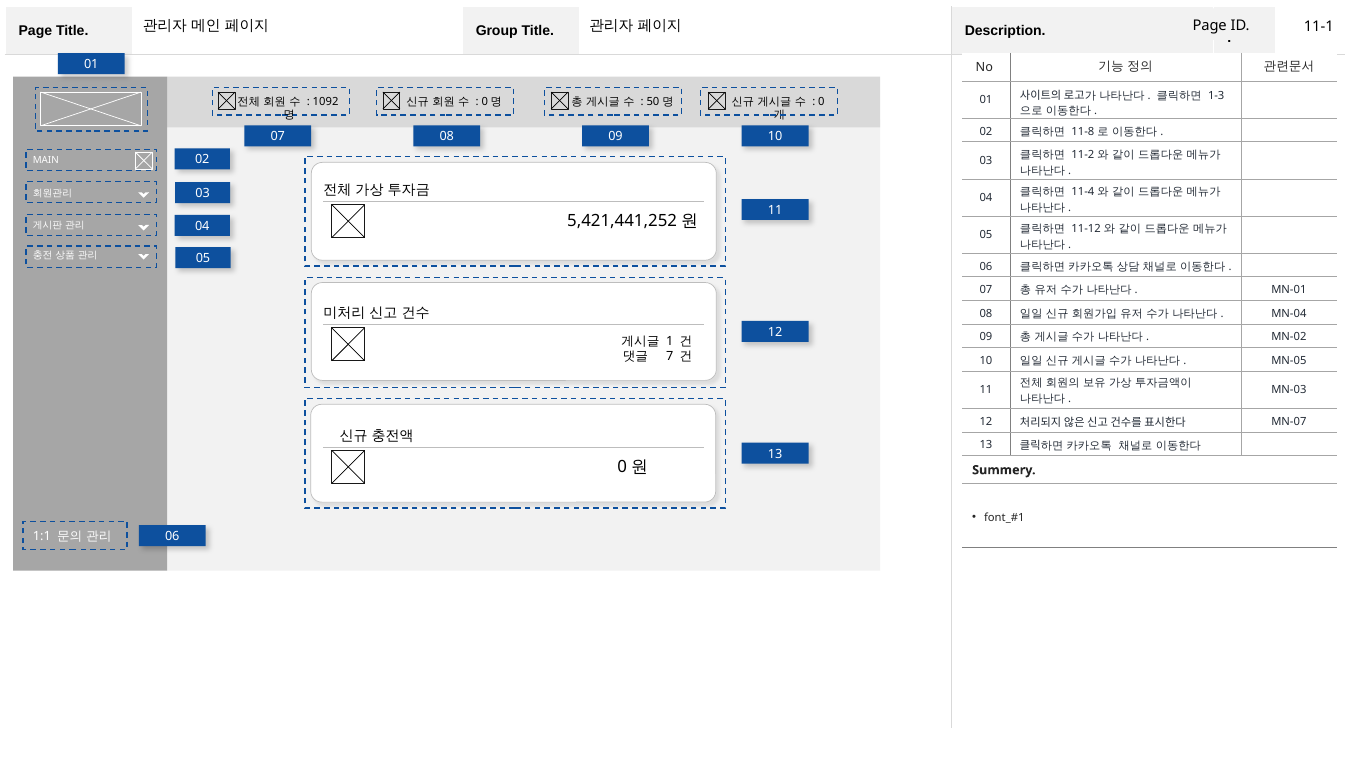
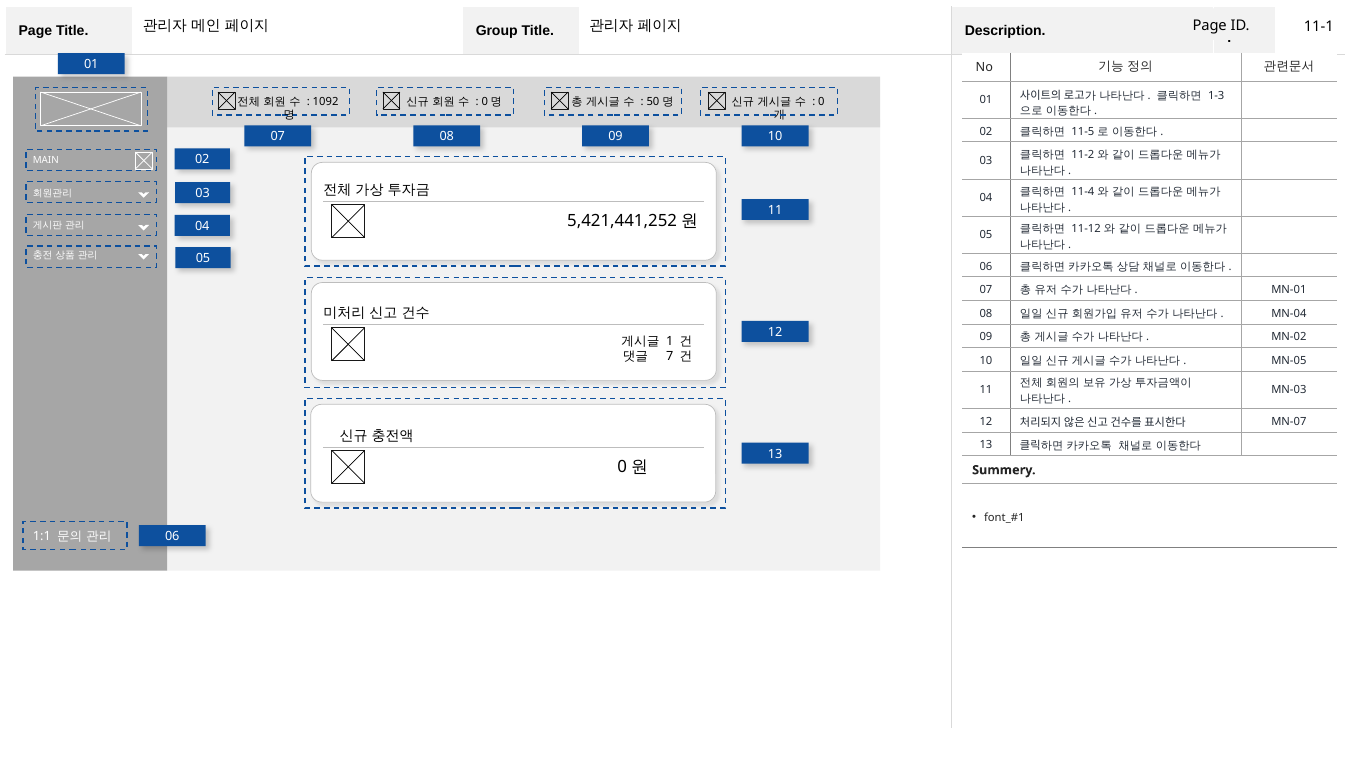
11-8: 11-8 -> 11-5 (1083, 131)
